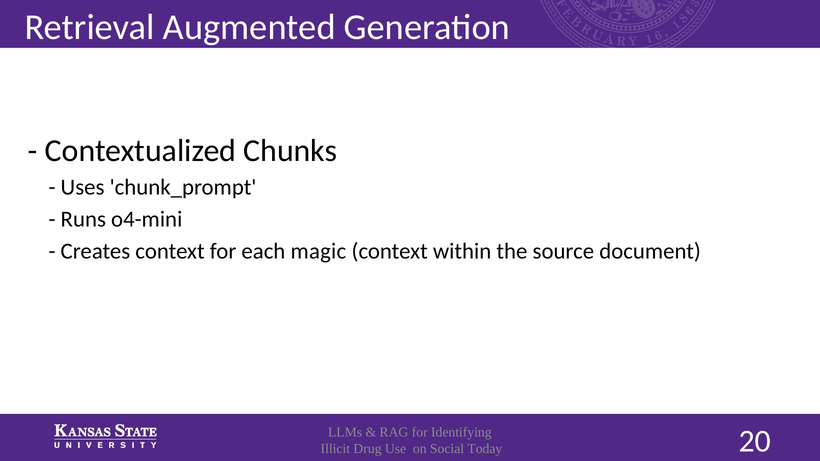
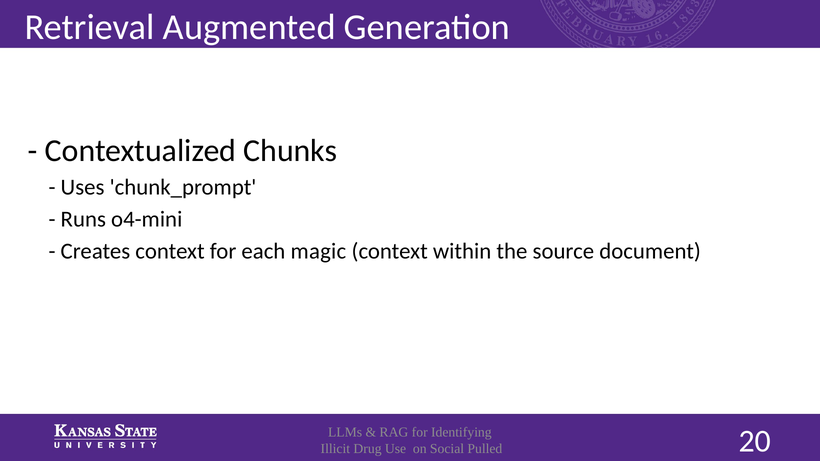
Today: Today -> Pulled (485, 449)
